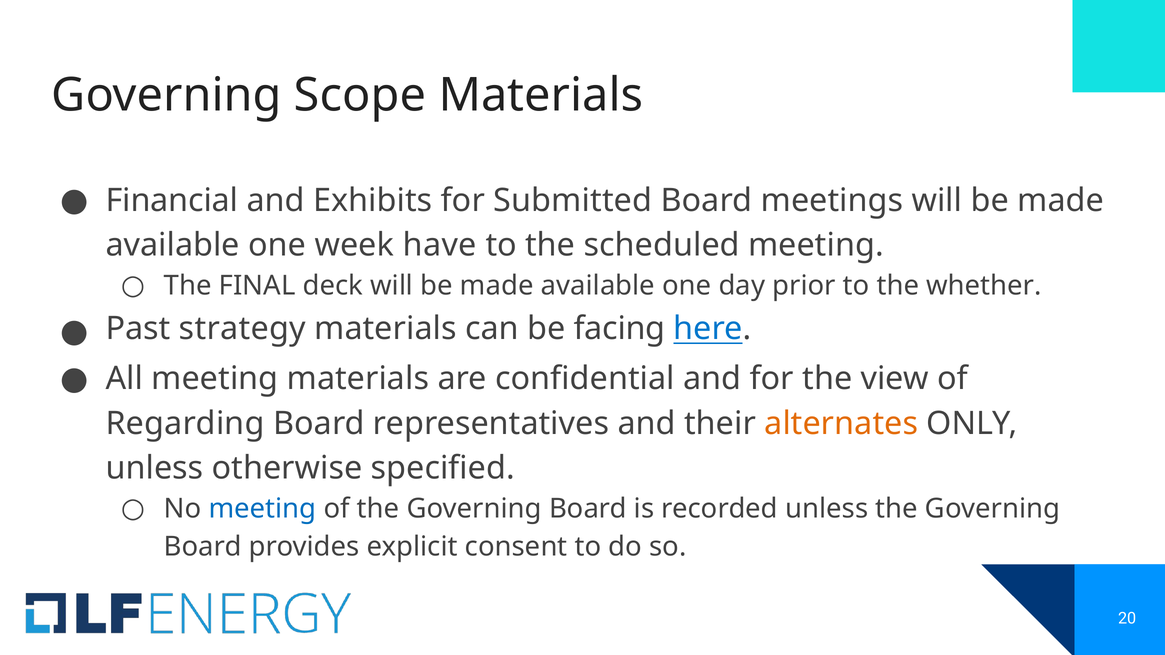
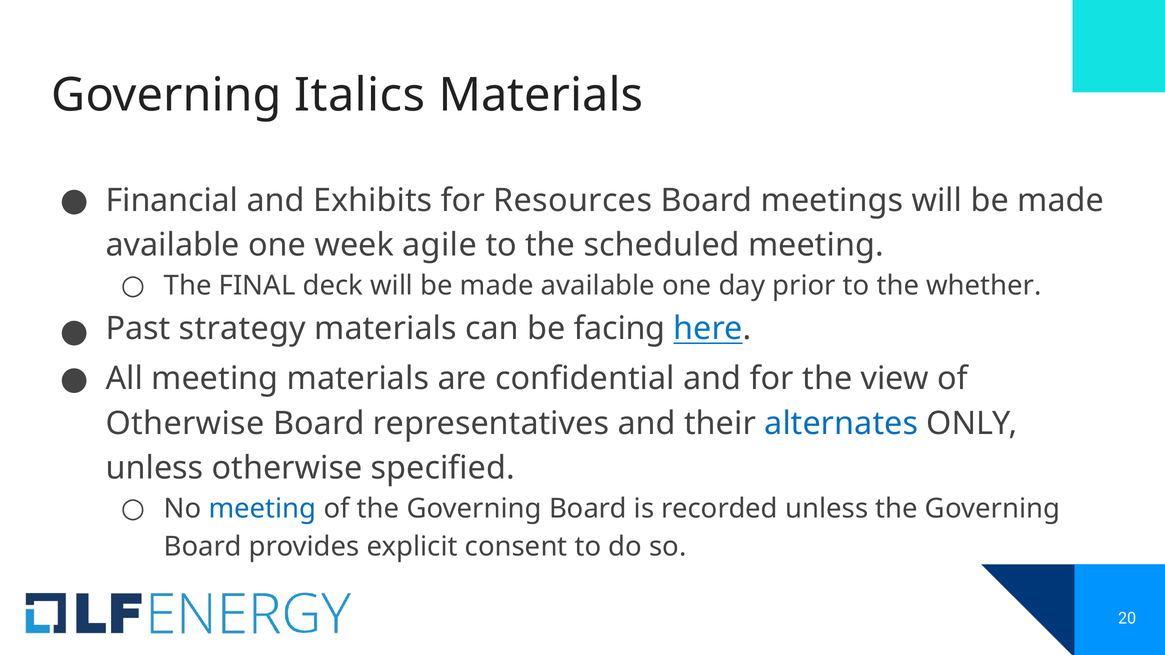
Scope: Scope -> Italics (360, 95)
Submitted: Submitted -> Resources (573, 201)
have: have -> agile (440, 245)
Regarding: Regarding -> Otherwise (185, 424)
alternates colour: orange -> blue (841, 424)
